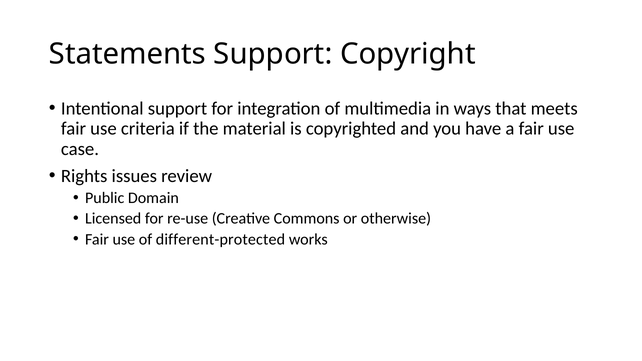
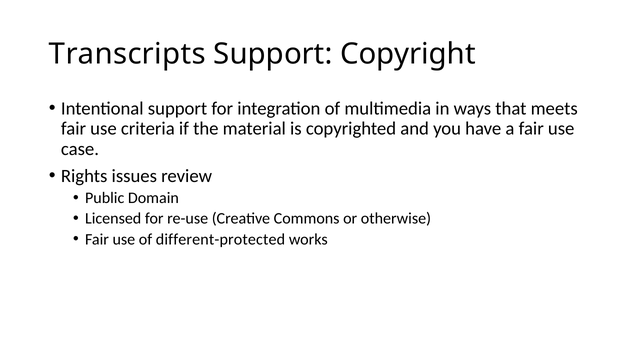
Statements: Statements -> Transcripts (127, 54)
